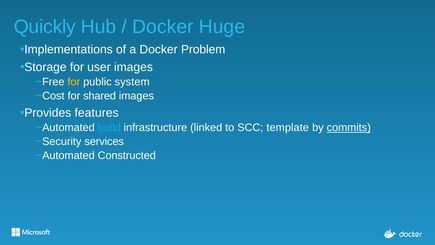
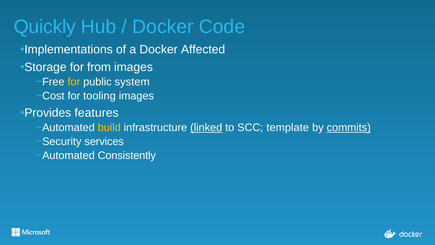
Huge: Huge -> Code (222, 27)
Problem: Problem -> Affected (203, 50)
user: user -> from (99, 67)
shared: shared -> tooling (99, 96)
build colour: light blue -> yellow (109, 127)
linked underline: none -> present (206, 127)
Constructed: Constructed -> Consistently (127, 155)
